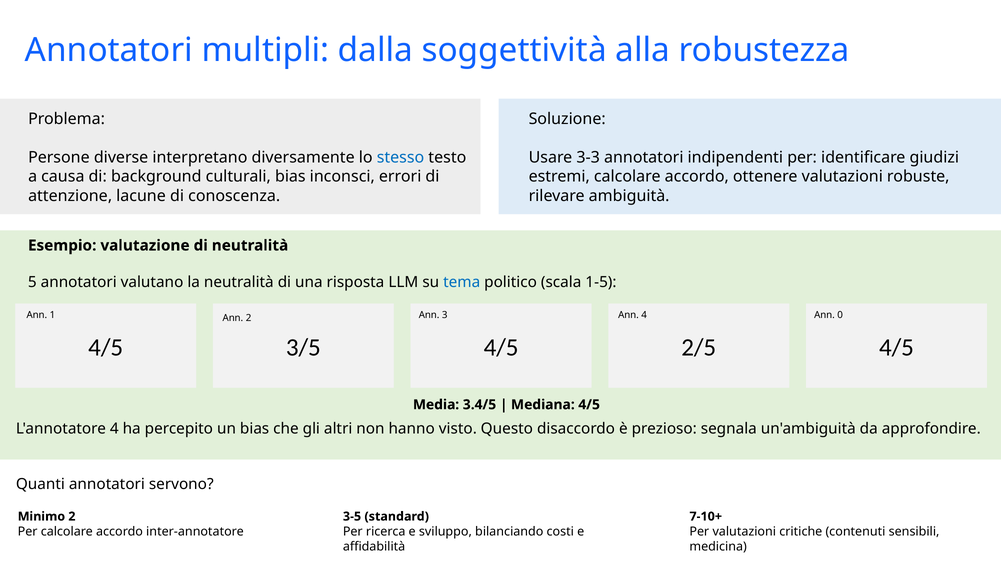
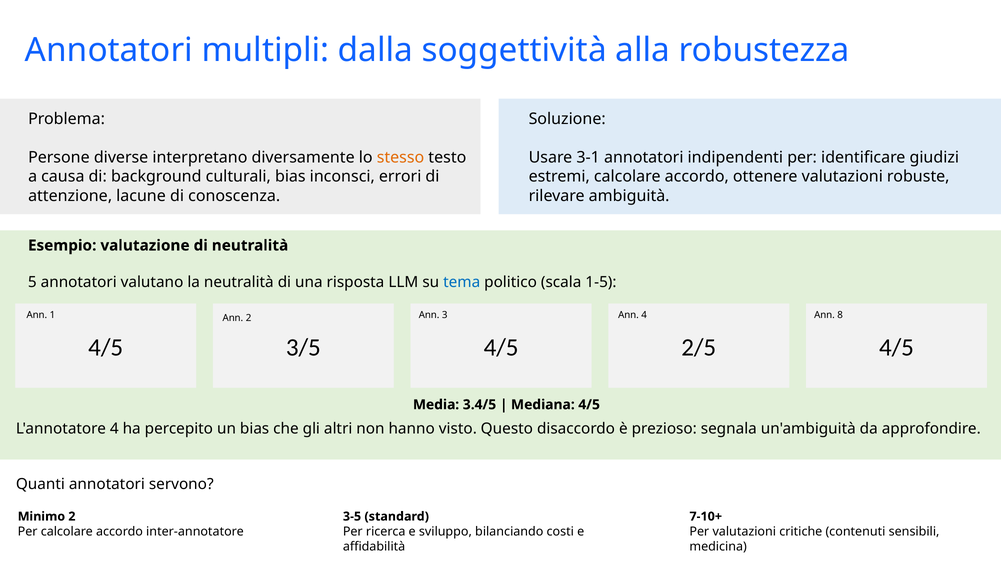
stesso colour: blue -> orange (401, 158)
3-3: 3-3 -> 3-1 (588, 158)
0: 0 -> 8 (840, 315)
